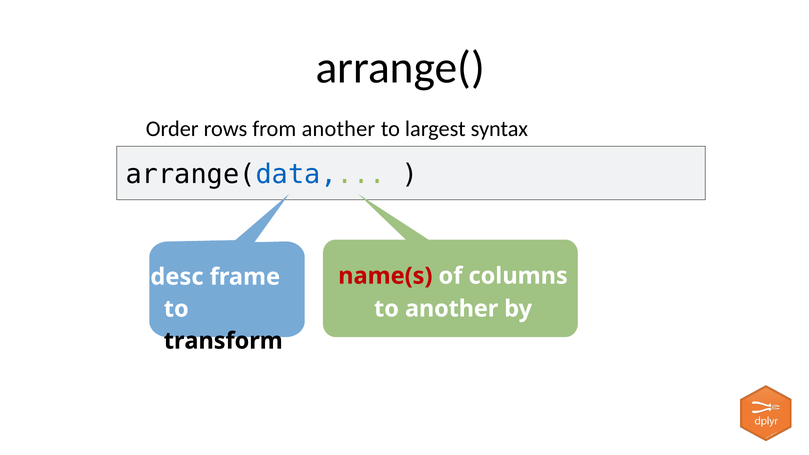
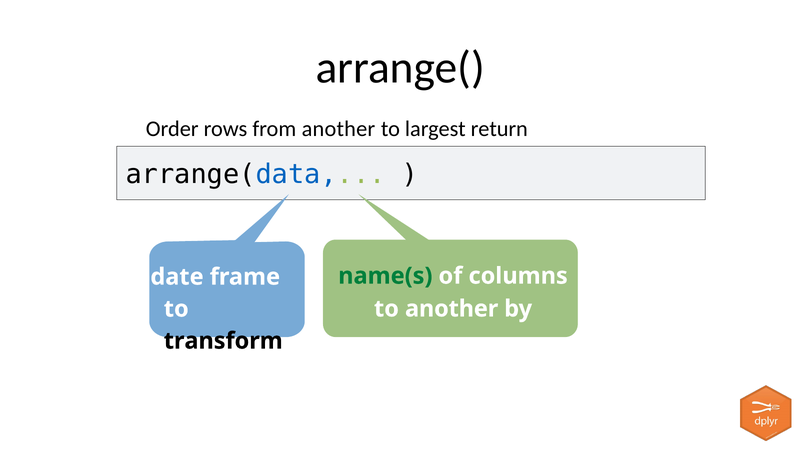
syntax: syntax -> return (499, 129)
name(s colour: red -> green (385, 276)
desc: desc -> date (177, 277)
